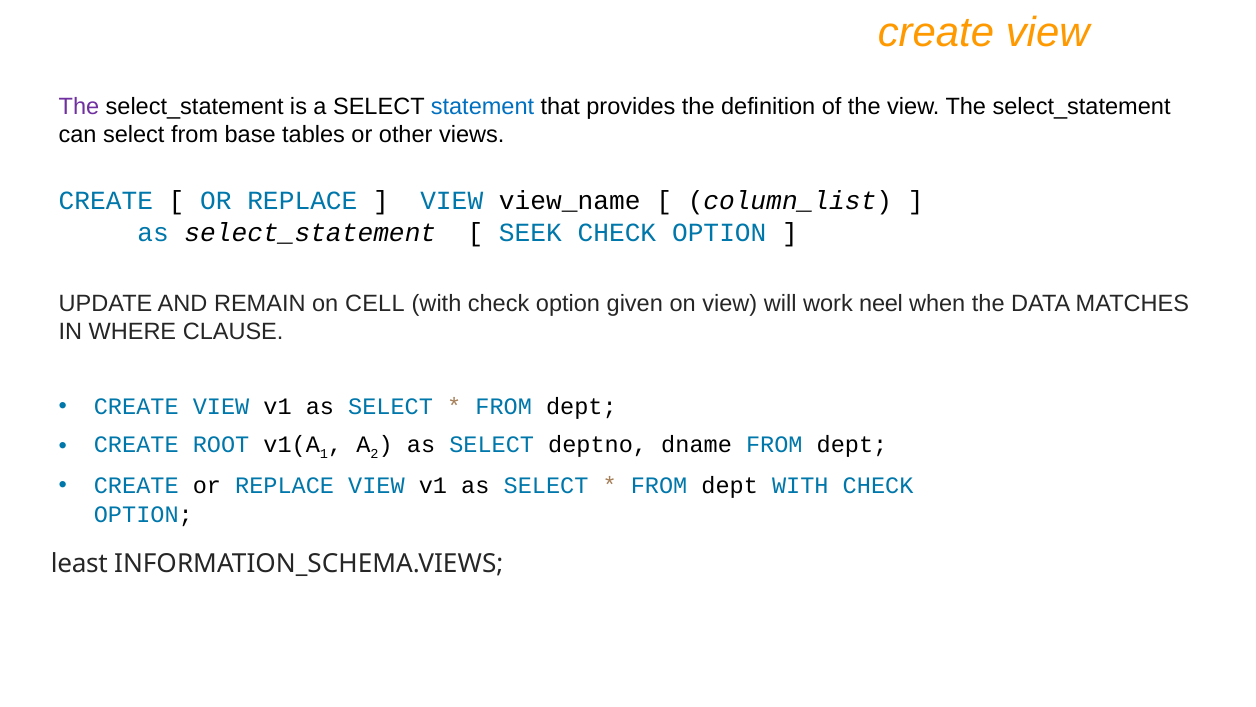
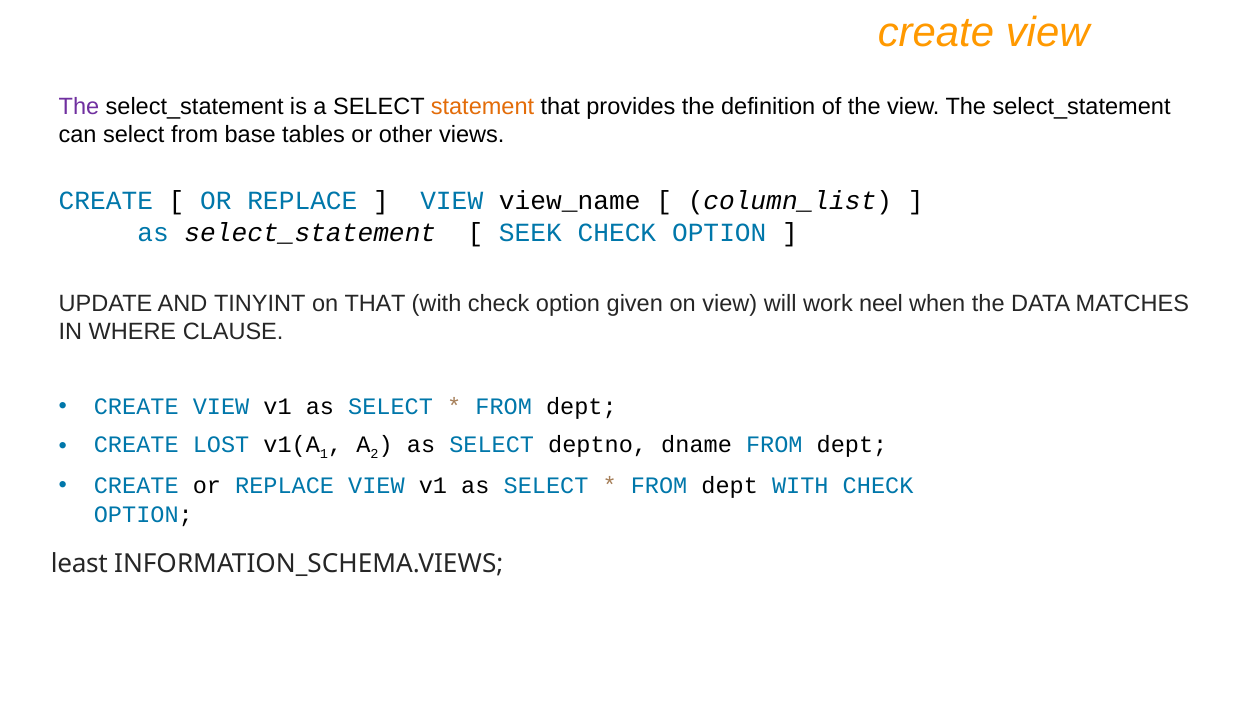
statement colour: blue -> orange (483, 107)
REMAIN: REMAIN -> TINYINT (260, 303)
on CELL: CELL -> THAT (375, 303)
ROOT: ROOT -> LOST (221, 444)
